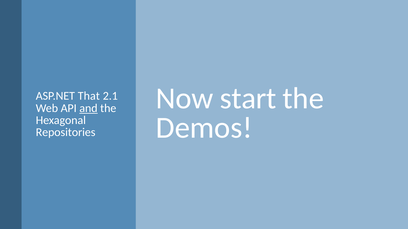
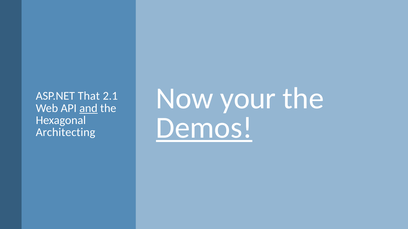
start: start -> your (248, 99)
Demos underline: none -> present (204, 128)
Repositories: Repositories -> Architecting (66, 133)
